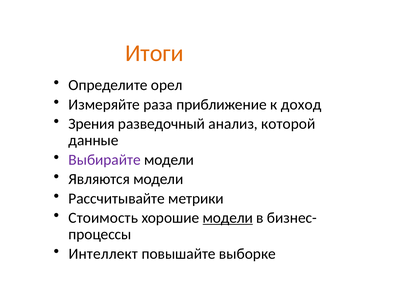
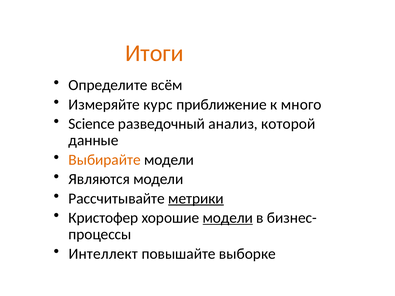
орел: орел -> всём (167, 85)
раза: раза -> курс (158, 105)
доход: доход -> много (301, 105)
Зрения: Зрения -> Science (92, 124)
Выбирайте colour: purple -> orange (105, 160)
метрики underline: none -> present (196, 199)
Стоимость: Стоимость -> Кристофер (103, 218)
